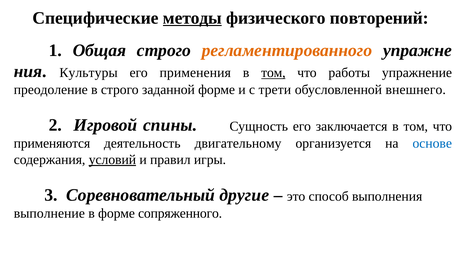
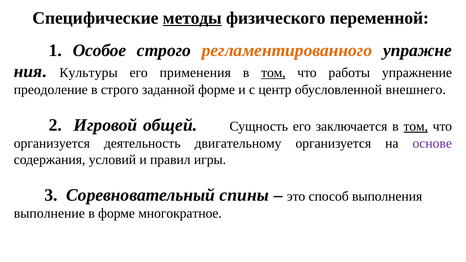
повторений: повторений -> переменной (379, 18)
Общая: Общая -> Особое (99, 51)
трети: трети -> центр (275, 90)
спины: спины -> общей (170, 125)
том underline: none -> present (416, 126)
применяются: применяются -> организуется (52, 143)
основе colour: blue -> purple (432, 143)
условий underline: present -> none (112, 160)
другие: другие -> спины (244, 195)
сопряженного: сопряженного -> многократное (180, 213)
